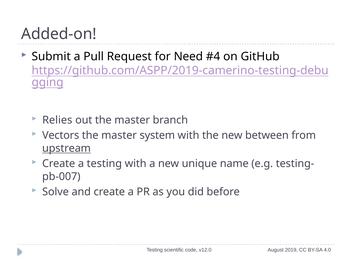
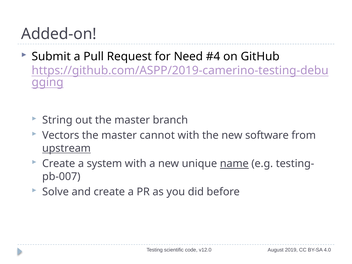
Relies: Relies -> String (57, 120)
system: system -> cannot (157, 135)
between: between -> software (267, 135)
a testing: testing -> system (104, 164)
name underline: none -> present (234, 164)
